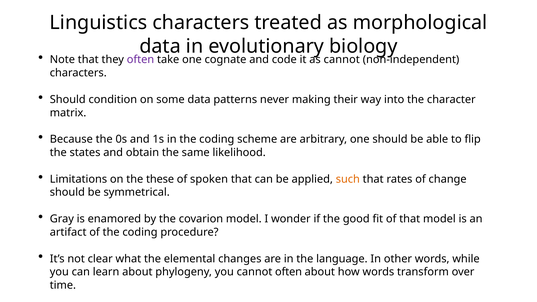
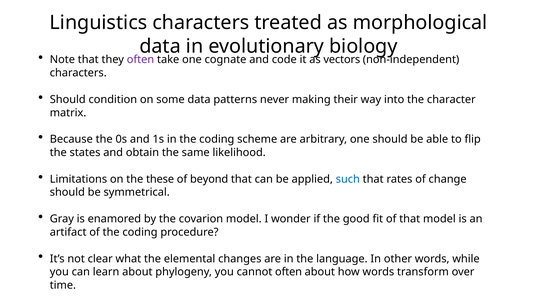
cannot: cannot -> vectors (342, 60)
spoken: spoken -> beyond (209, 179)
such colour: orange -> blue (348, 179)
